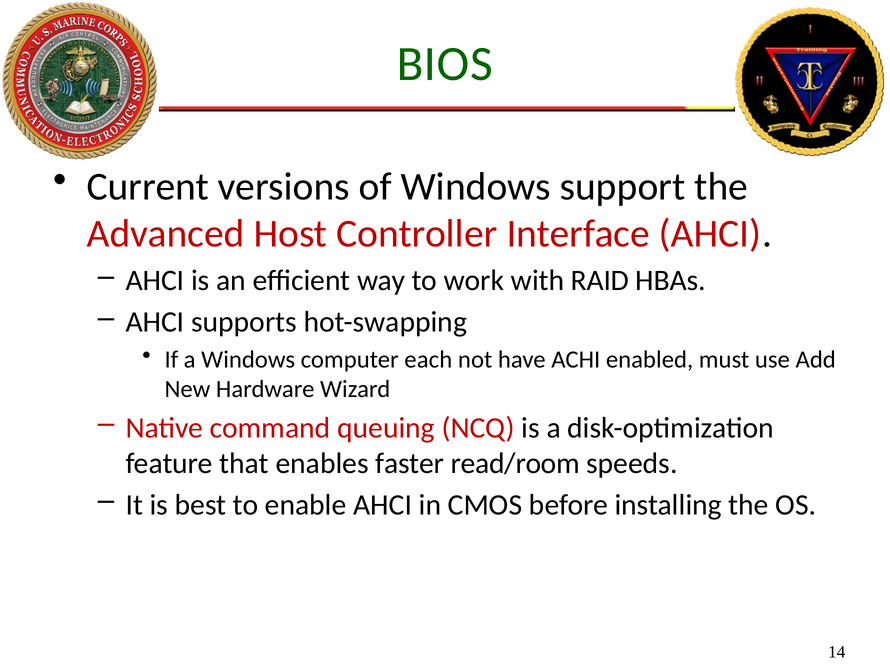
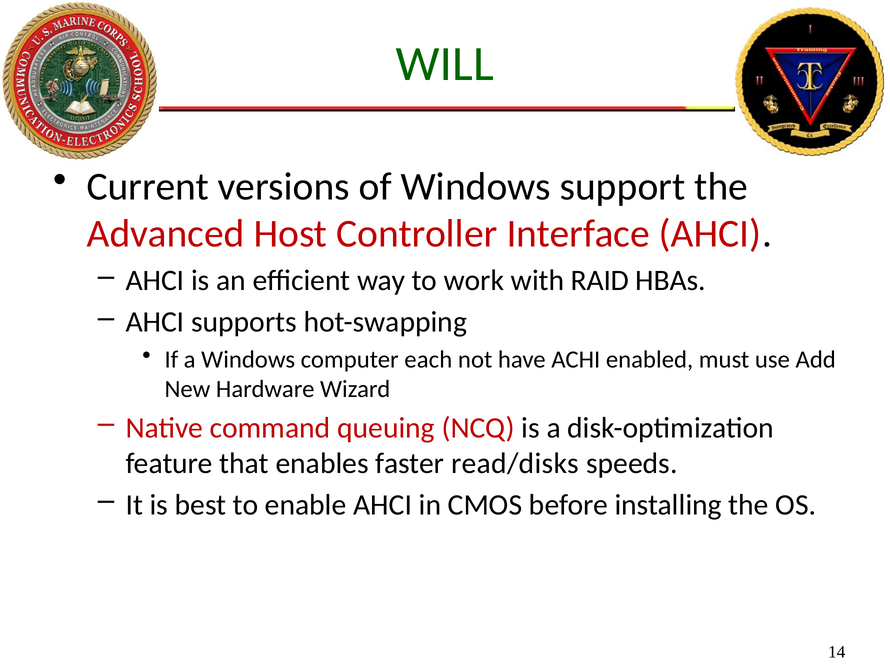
BIOS: BIOS -> WILL (445, 64)
read/room: read/room -> read/disks (515, 464)
